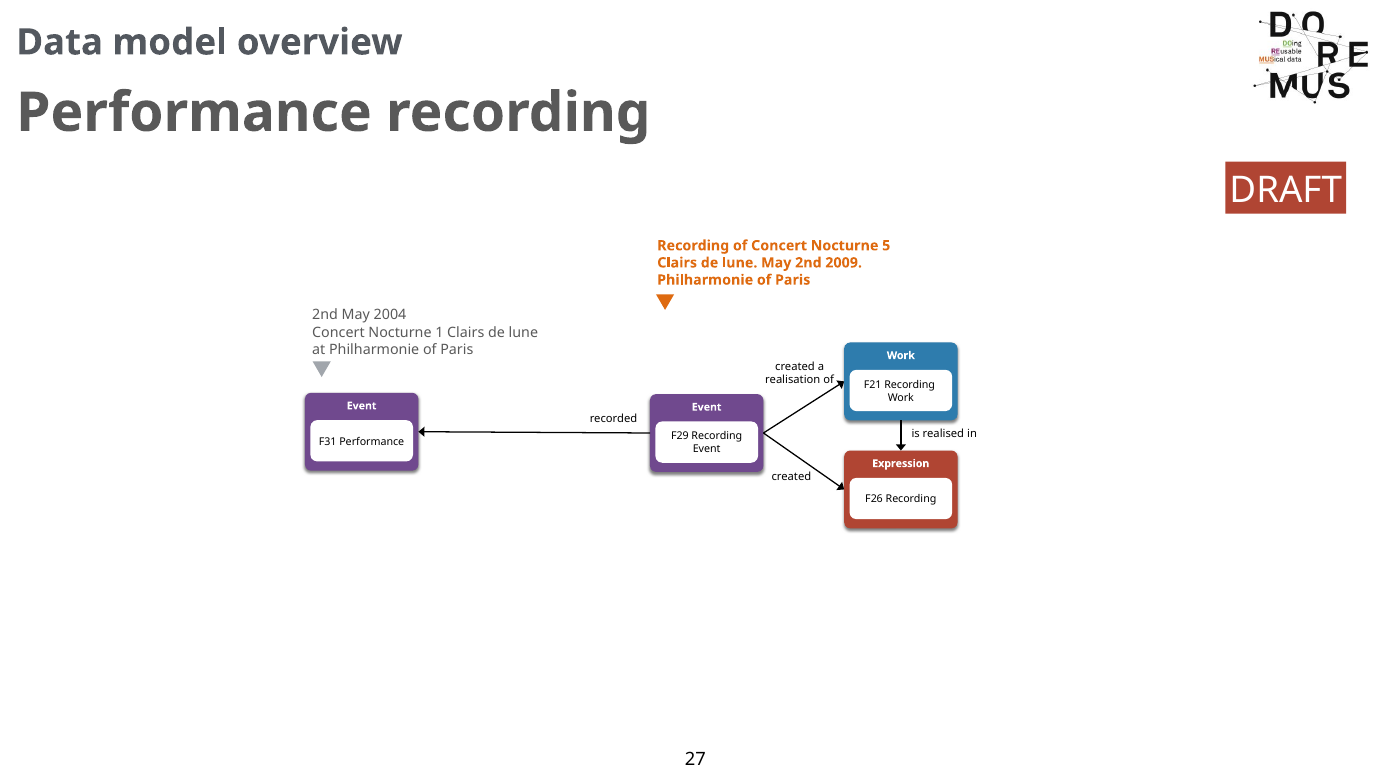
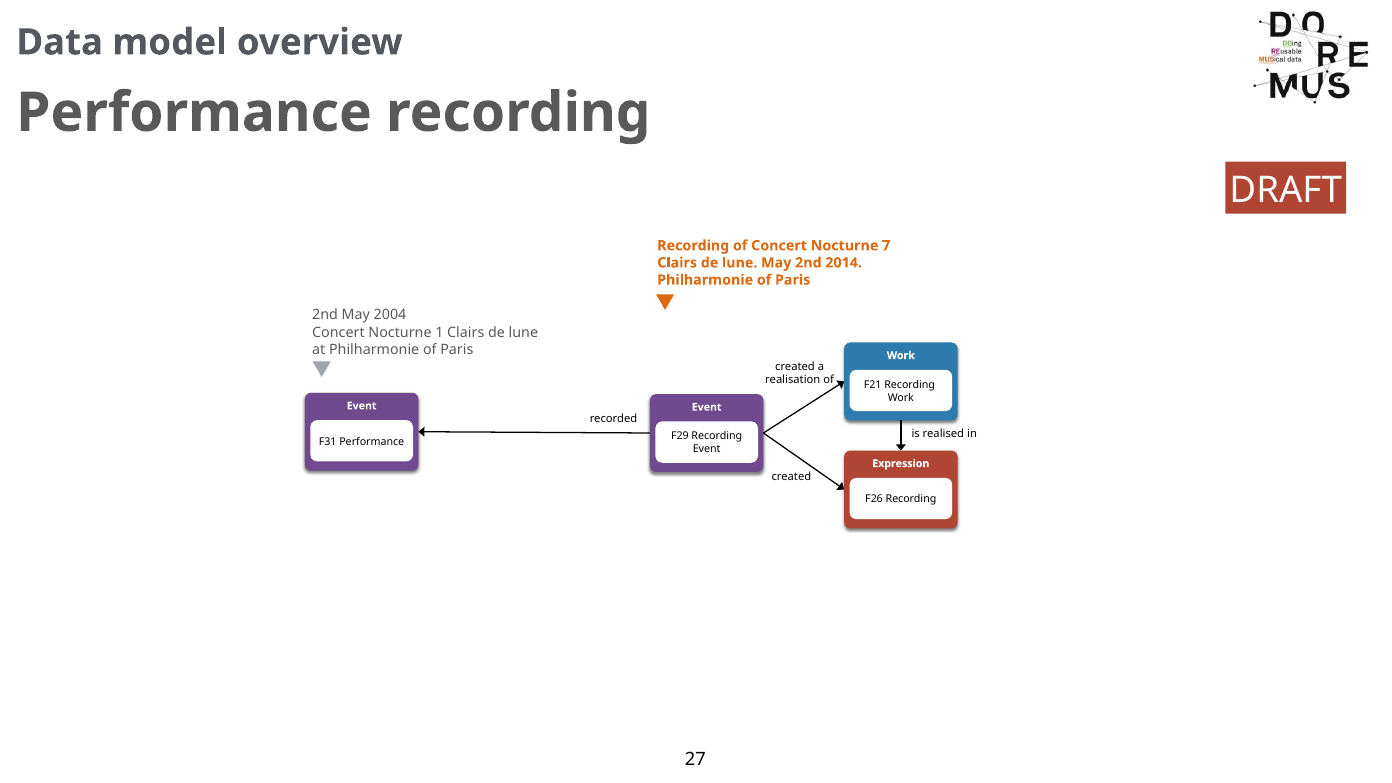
5: 5 -> 7 (886, 246)
2009: 2009 -> 2014 (844, 263)
